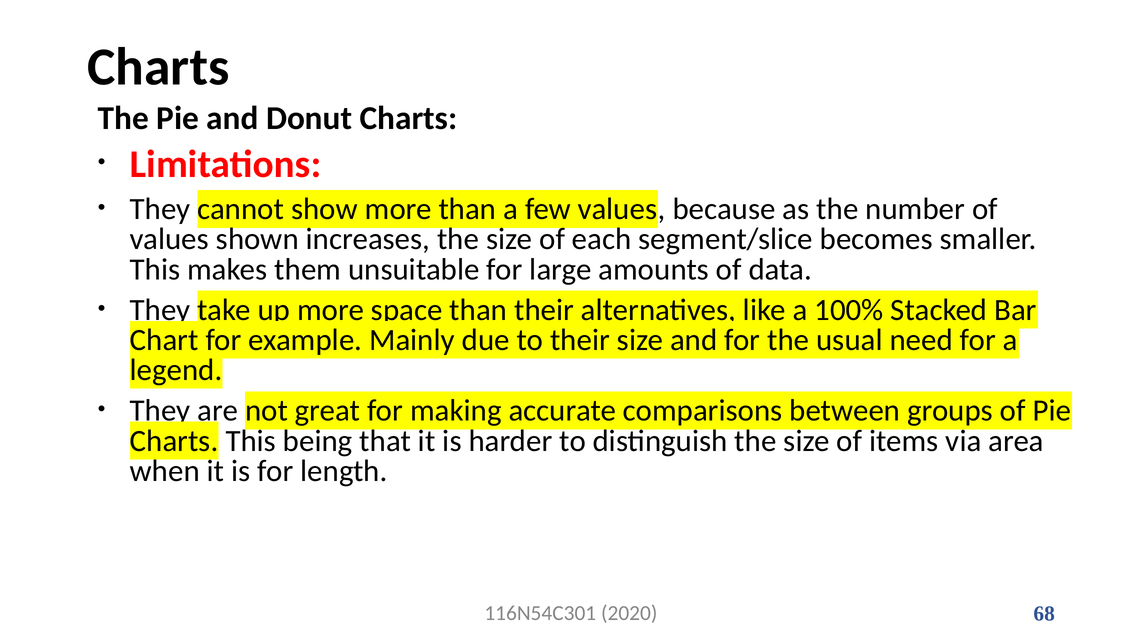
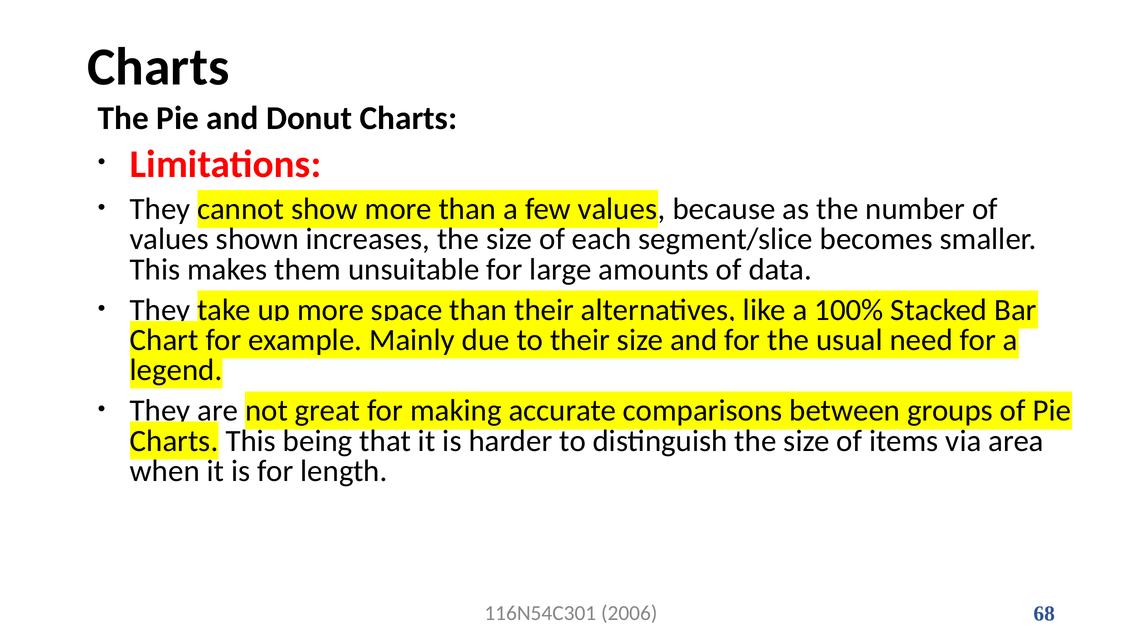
2020: 2020 -> 2006 (629, 614)
